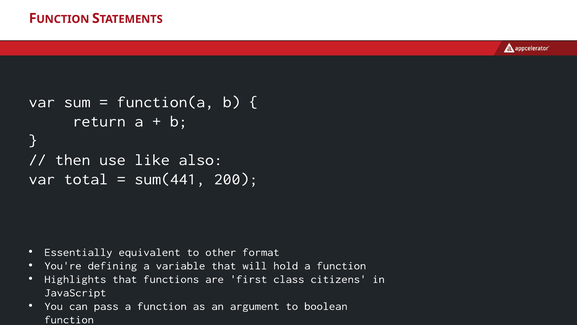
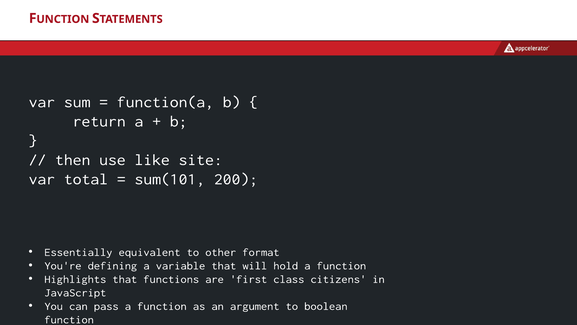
also: also -> site (201, 159)
sum(441: sum(441 -> sum(101 (170, 179)
